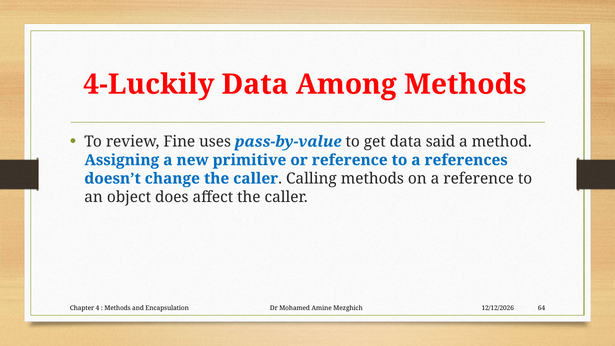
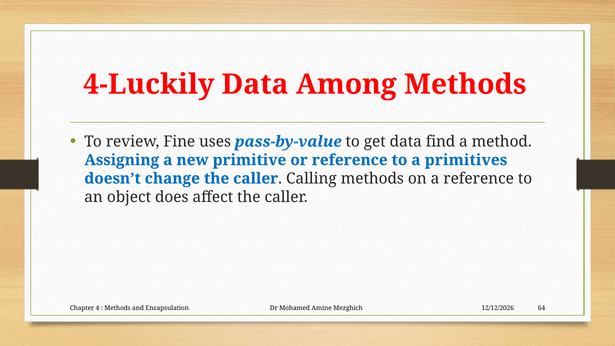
said: said -> find (441, 142)
references: references -> primitives (466, 160)
